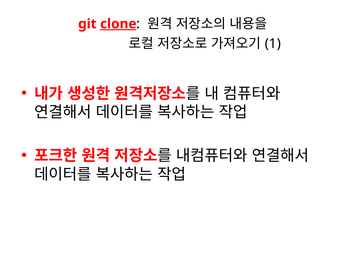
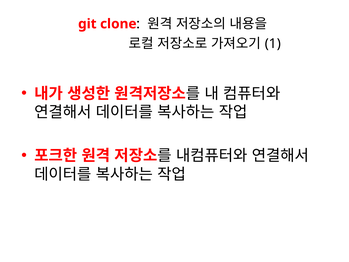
clone underline: present -> none (118, 24)
